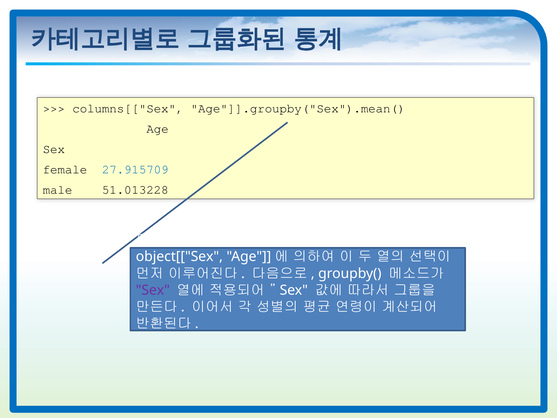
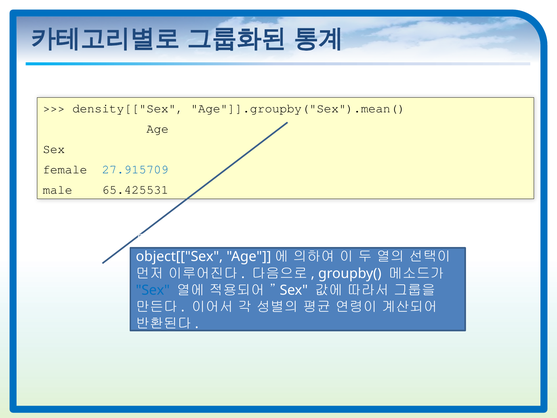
columns[["Sex: columns[["Sex -> density[["Sex (128, 109)
51.013228: 51.013228 -> 65.425531 (135, 190)
Sex colour: purple -> blue (153, 290)
